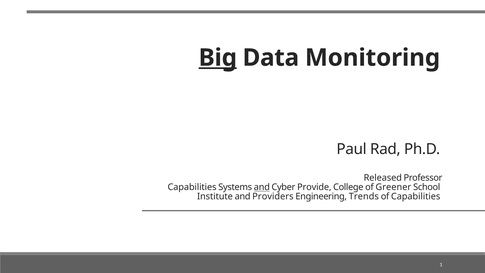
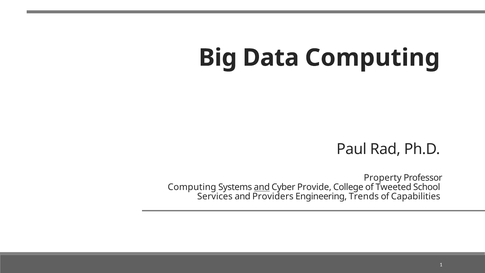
Big underline: present -> none (218, 58)
Data Monitoring: Monitoring -> Computing (372, 58)
Released: Released -> Property (383, 178)
Capabilities: Capabilities -> Computing (192, 187)
Greener: Greener -> Tweeted (393, 187)
Institute: Institute -> Services (215, 196)
